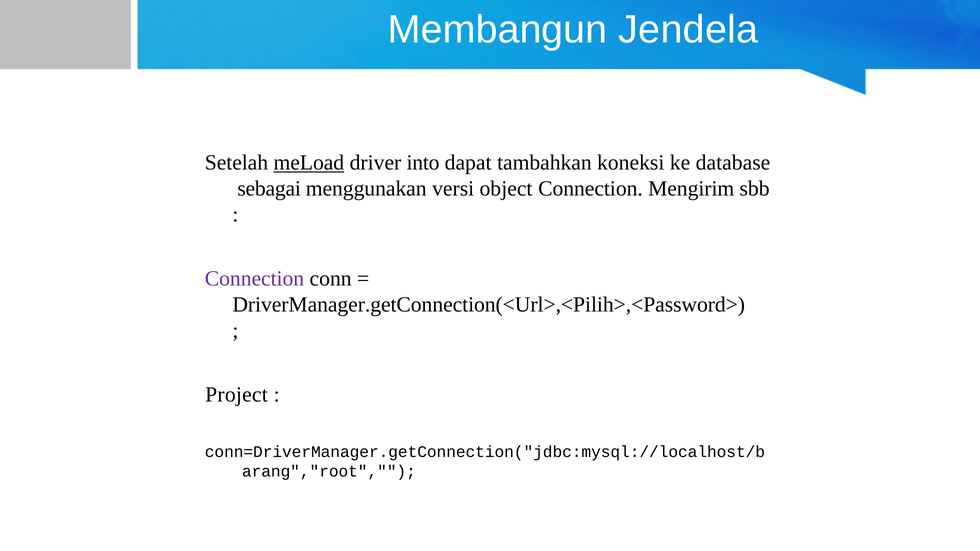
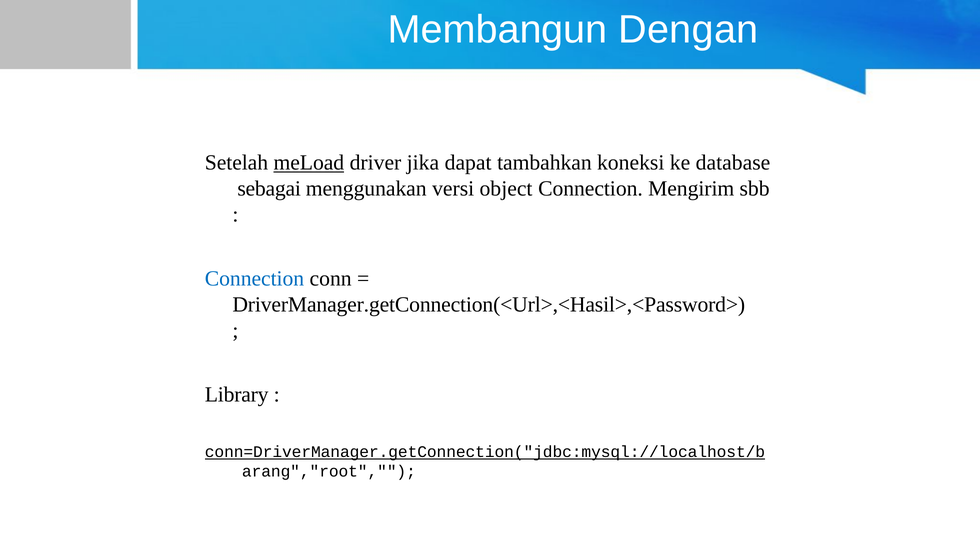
Jendela: Jendela -> Dengan (688, 30)
into: into -> jika (423, 163)
Connection colour: purple -> blue (254, 279)
DriverManager.getConnection(<Url>,<Pilih>,<Password>: DriverManager.getConnection(<Url>,<Pilih>,<Password> -> DriverManager.getConnection(<Url>,<Hasil>,<Password> (489, 305)
Project: Project -> Library (237, 395)
conn=DriverManager.getConnection("jdbc:mysql://localhost/b underline: none -> present (485, 452)
